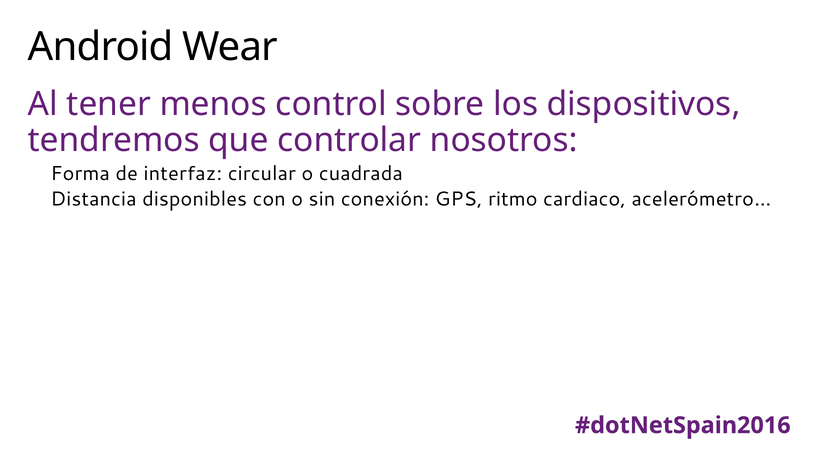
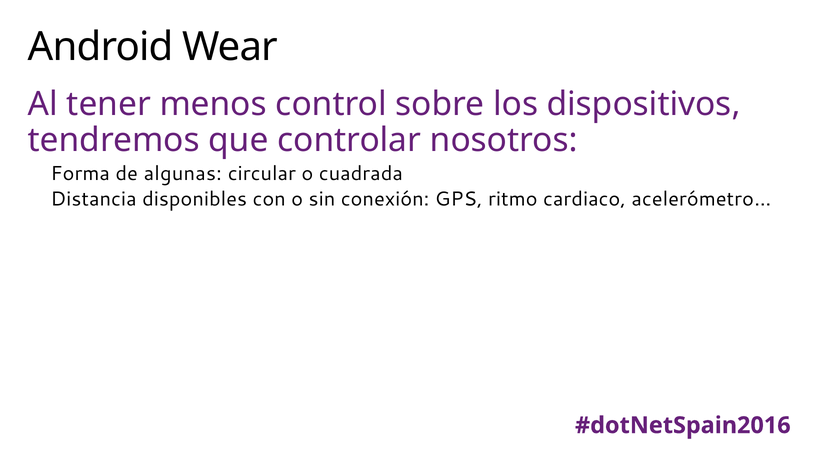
interfaz: interfaz -> algunas (183, 173)
